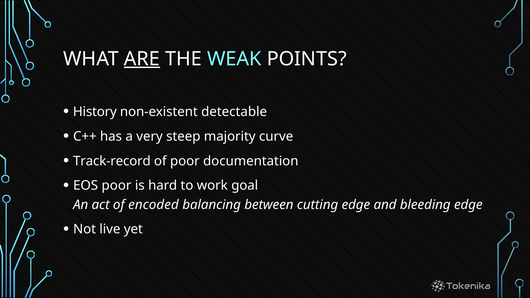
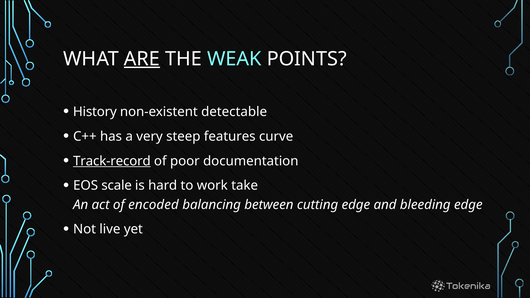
majority: majority -> features (230, 136)
Track-record underline: none -> present (112, 161)
EOS poor: poor -> scale (117, 186)
goal: goal -> take (245, 186)
